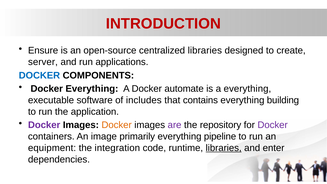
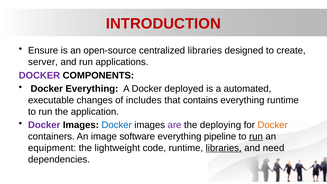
DOCKER colour: blue -> purple (39, 75)
automate: automate -> deployed (184, 89)
a everything: everything -> automated (247, 89)
software: software -> changes (95, 100)
everything building: building -> runtime (283, 100)
Docker colour: orange -> blue (117, 125)
repository: repository -> deploying (221, 125)
Docker colour: purple -> orange (273, 125)
primarily: primarily -> software (137, 136)
run underline: none -> present (256, 136)
integration: integration -> lightweight (117, 148)
enter: enter -> need (274, 148)
